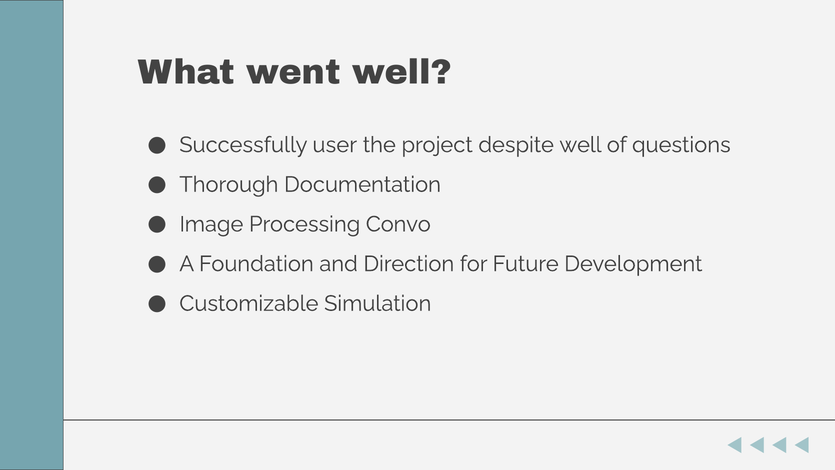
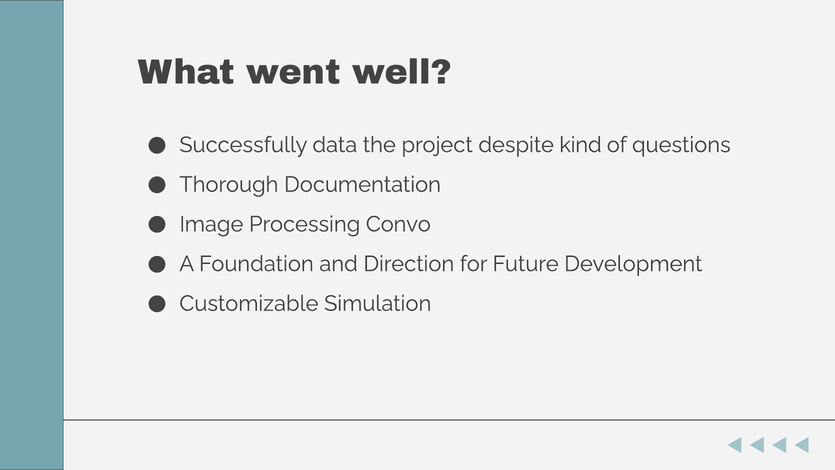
user: user -> data (335, 145)
despite well: well -> kind (580, 145)
